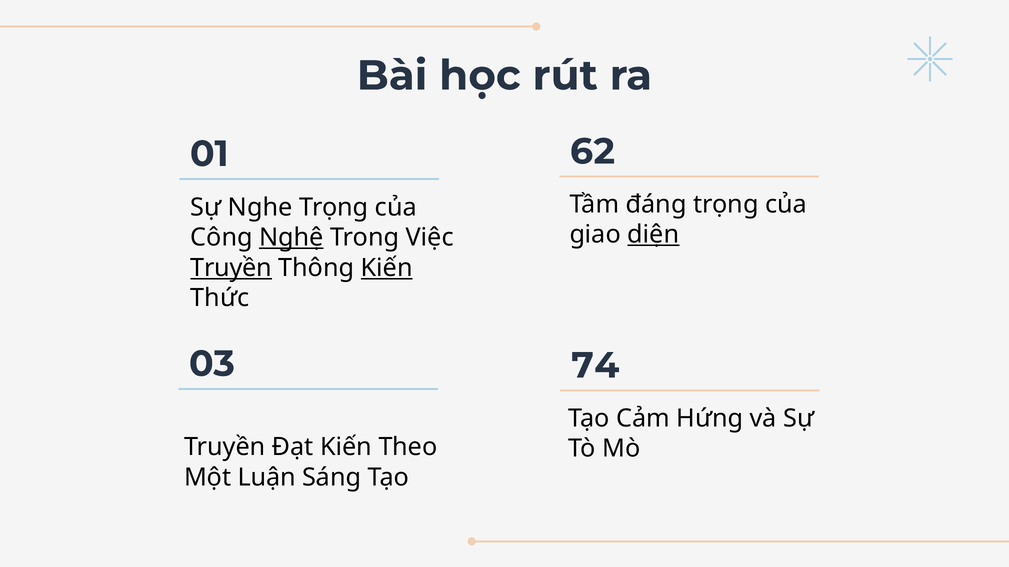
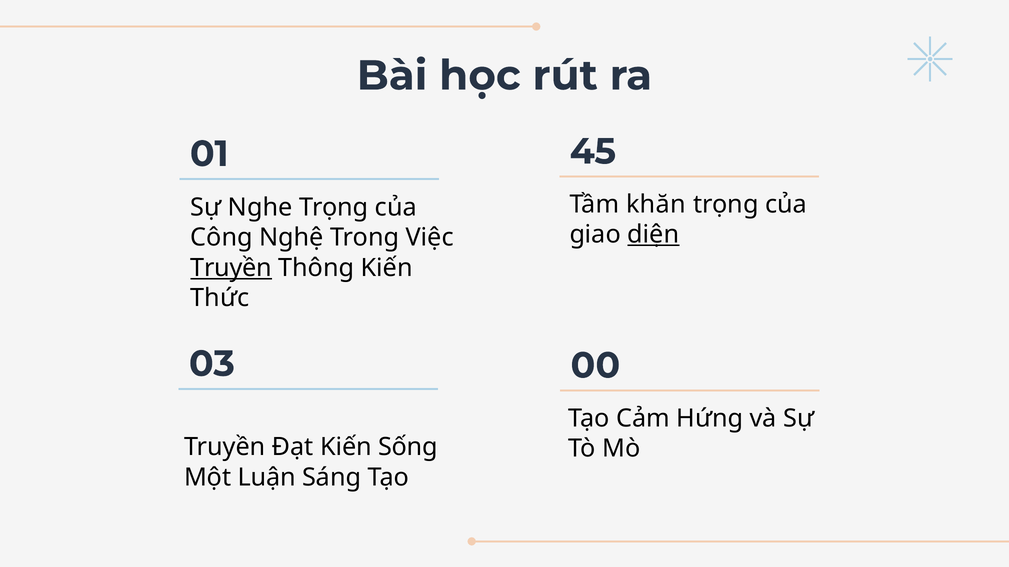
62: 62 -> 45 (593, 152)
đáng: đáng -> khăn (656, 205)
Nghệ underline: present -> none (291, 238)
Kiến underline: present -> none (387, 268)
74: 74 -> 00 (595, 366)
Theo: Theo -> Sống (408, 448)
